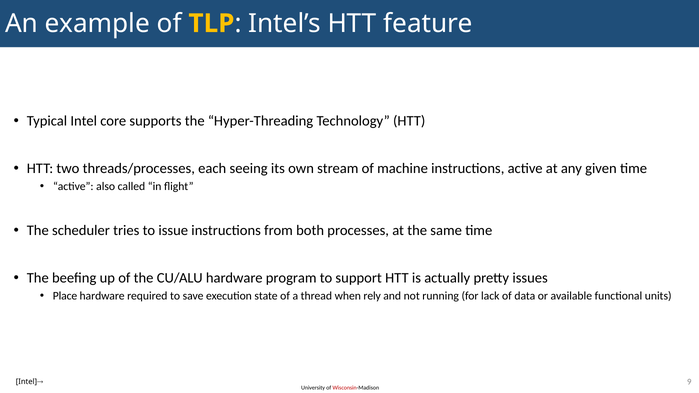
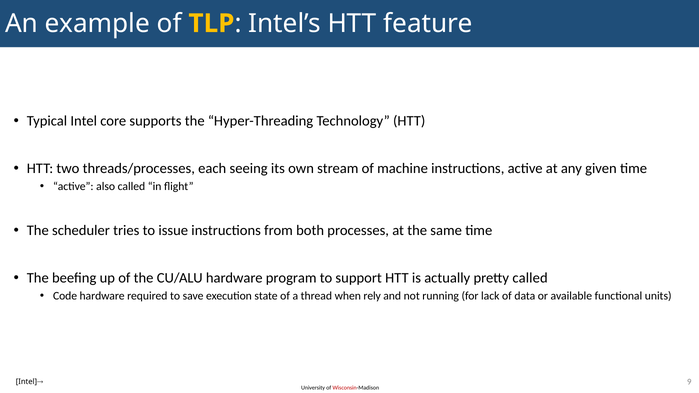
pretty issues: issues -> called (530, 278)
Place: Place -> Code (65, 296)
